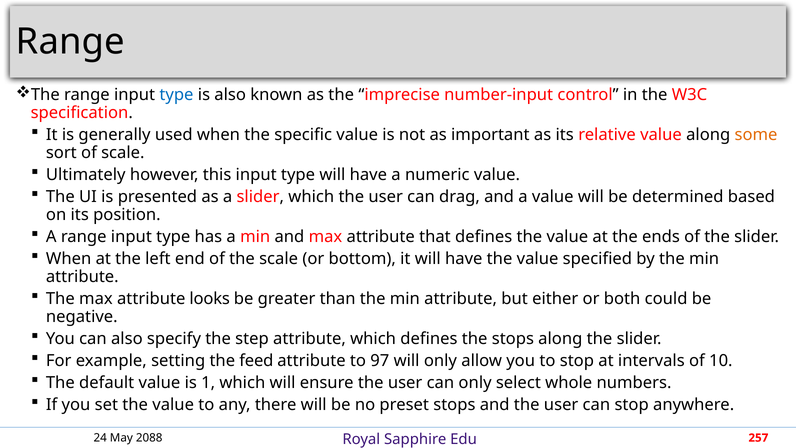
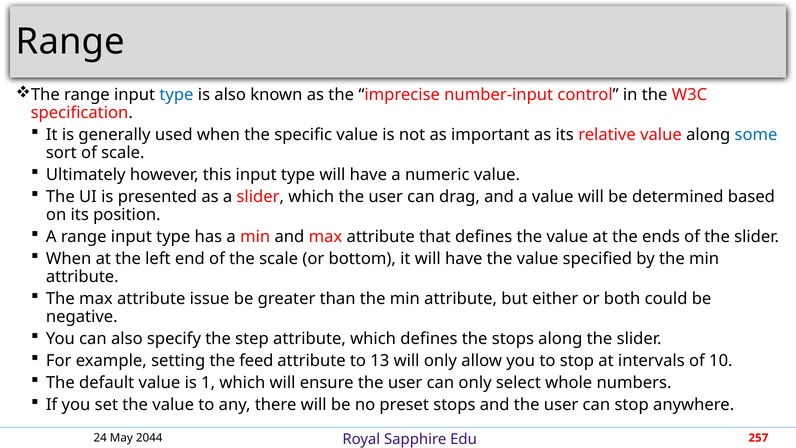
some colour: orange -> blue (756, 135)
looks: looks -> issue (210, 299)
97: 97 -> 13 (380, 361)
2088: 2088 -> 2044 (149, 438)
